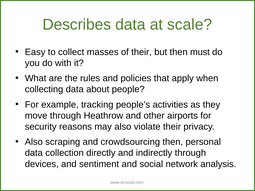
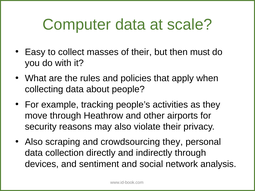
Describes: Describes -> Computer (77, 25)
crowdsourcing then: then -> they (173, 142)
